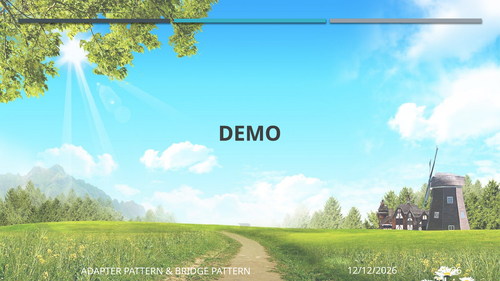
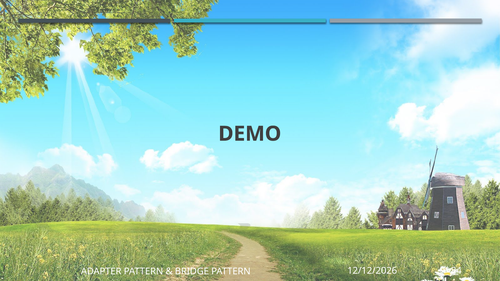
26: 26 -> 84 (456, 271)
